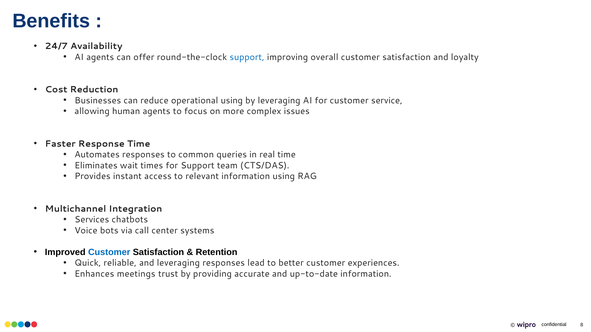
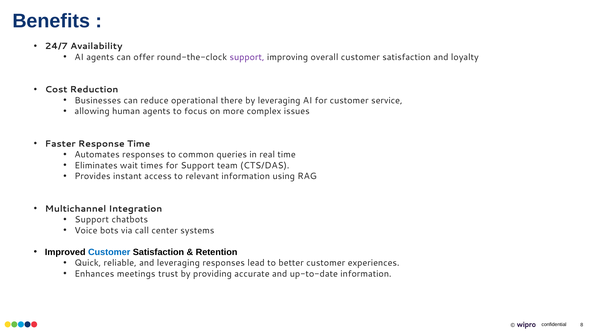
support colour: blue -> purple (247, 57)
operational using: using -> there (232, 101)
Services: Services -> Support (92, 220)
